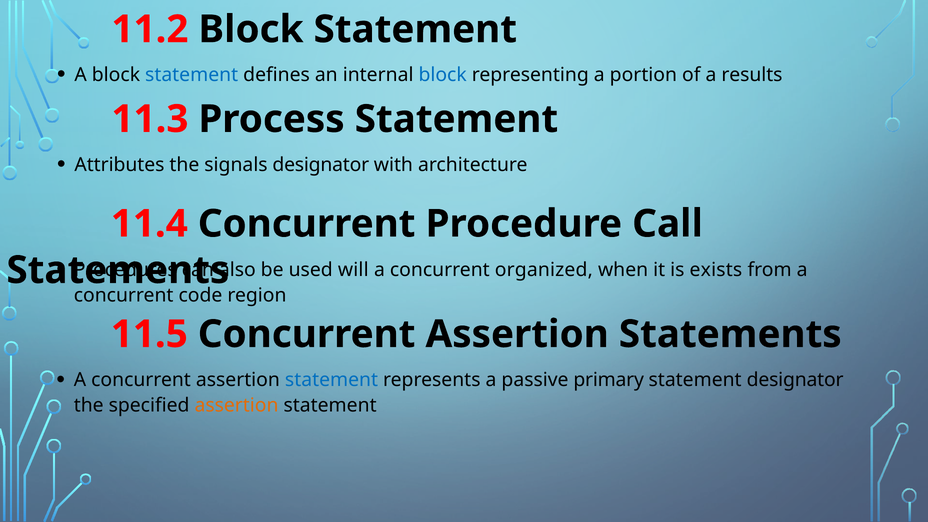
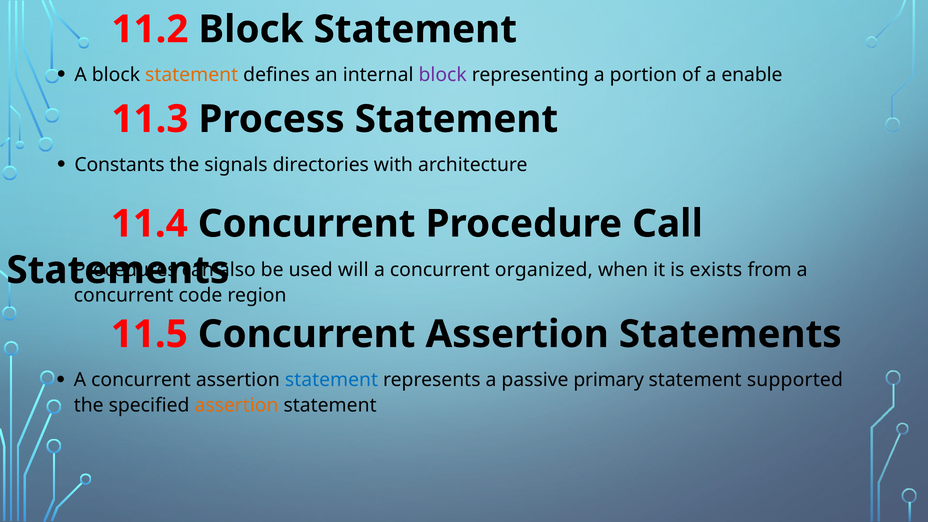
statement colour: blue -> orange (192, 75)
block colour: blue -> purple (443, 75)
results: results -> enable (752, 75)
Attributes: Attributes -> Constants (120, 165)
signals designator: designator -> directories (321, 165)
statement designator: designator -> supported (795, 380)
